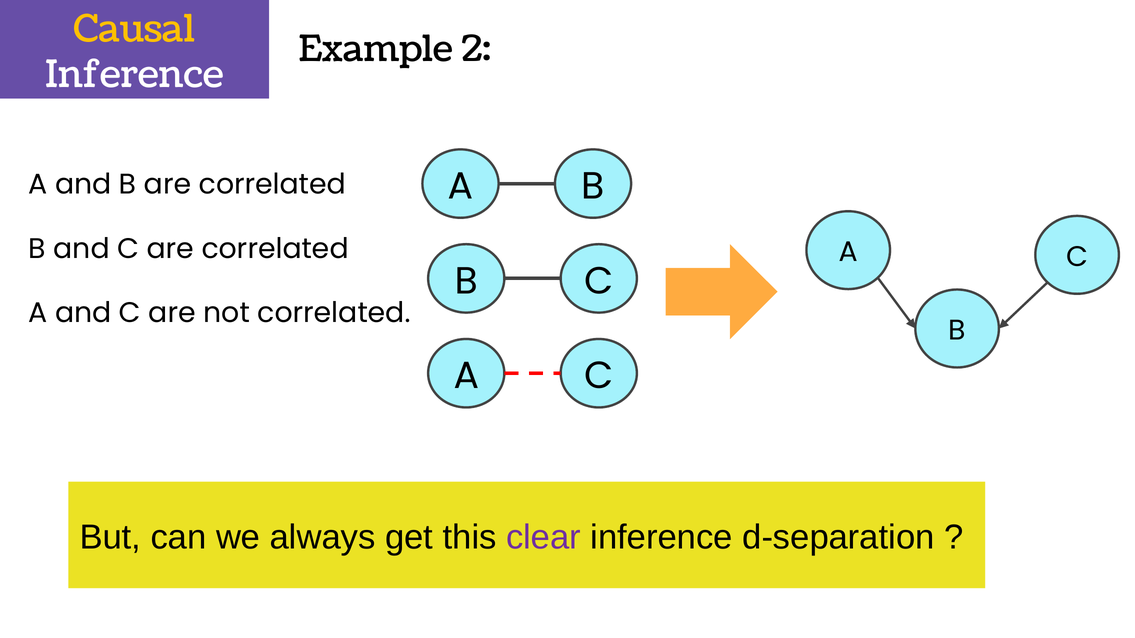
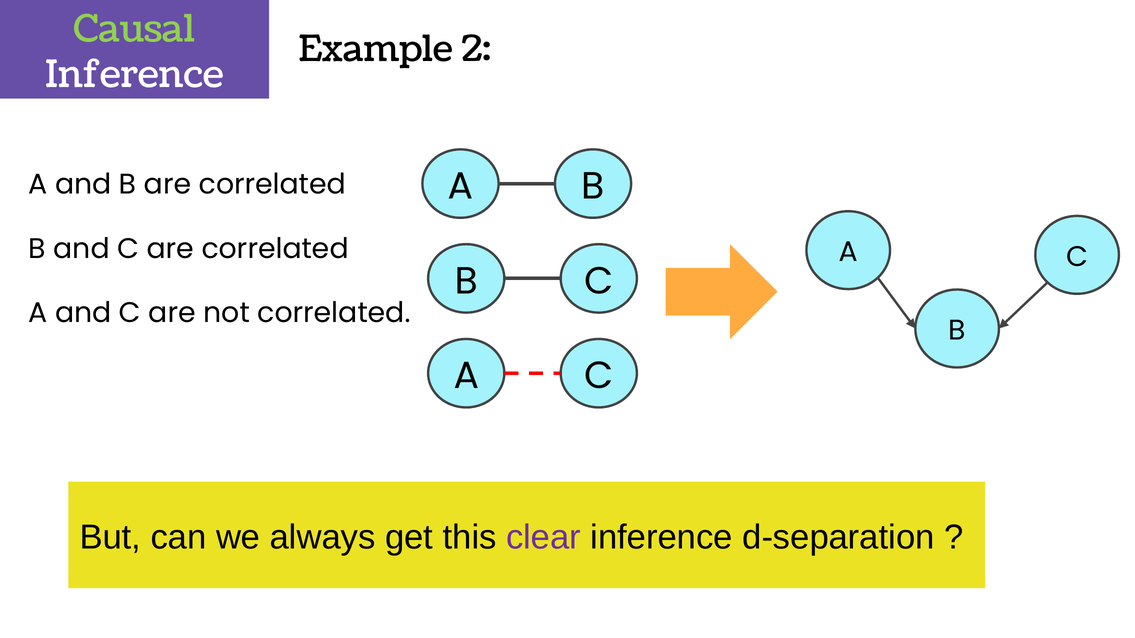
Causal colour: yellow -> light green (135, 29)
